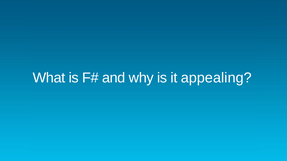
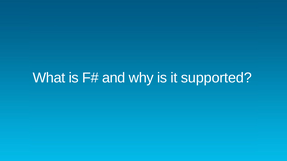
appealing: appealing -> supported (216, 78)
